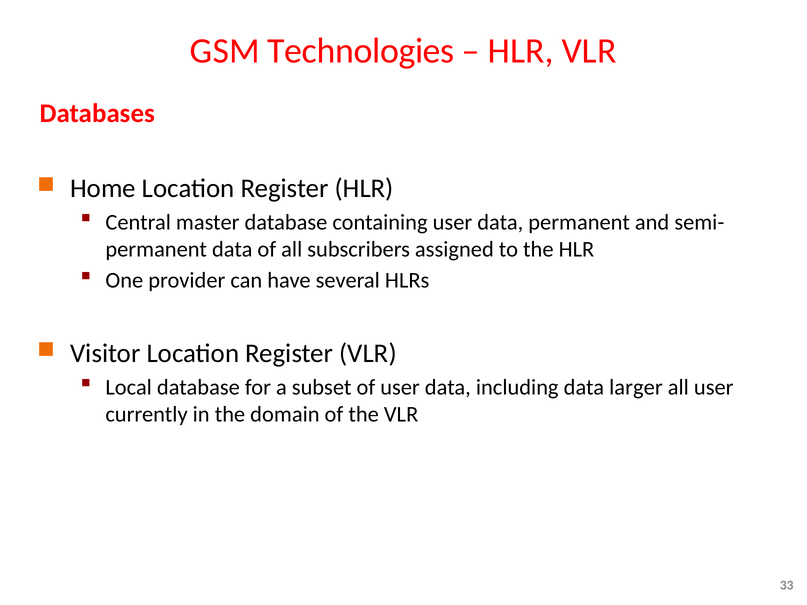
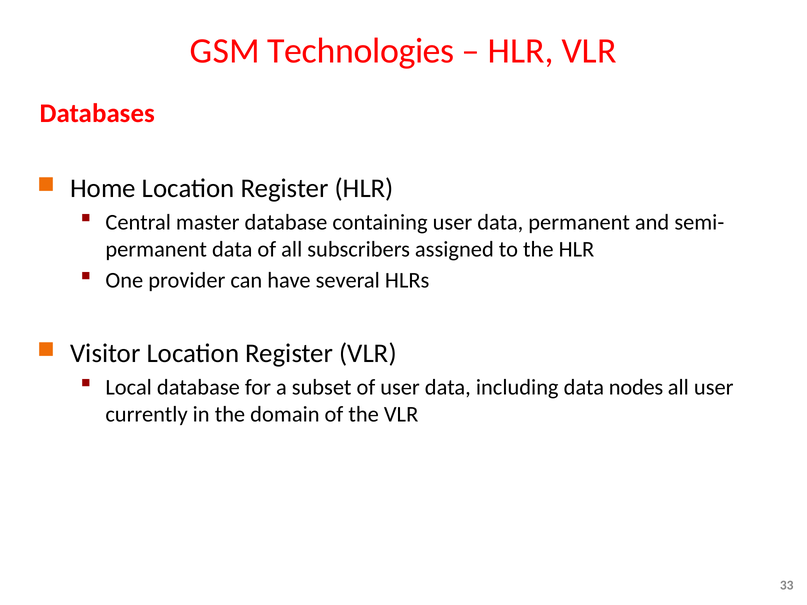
larger: larger -> nodes (636, 387)
